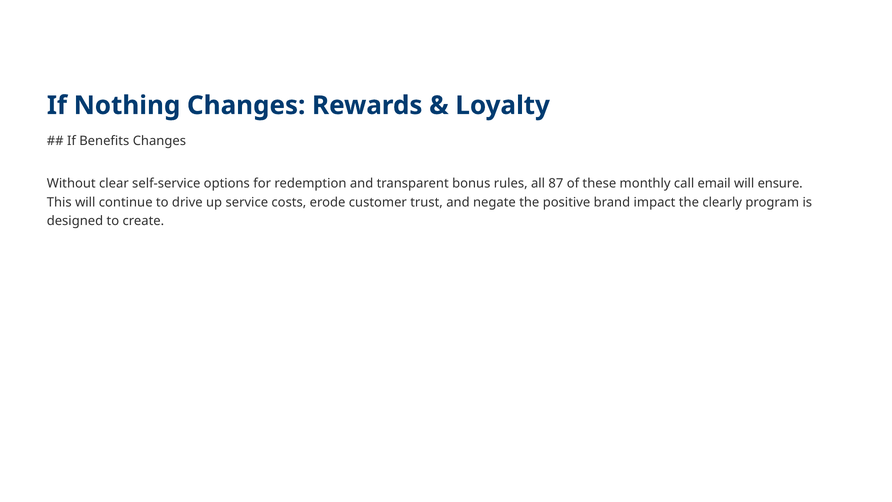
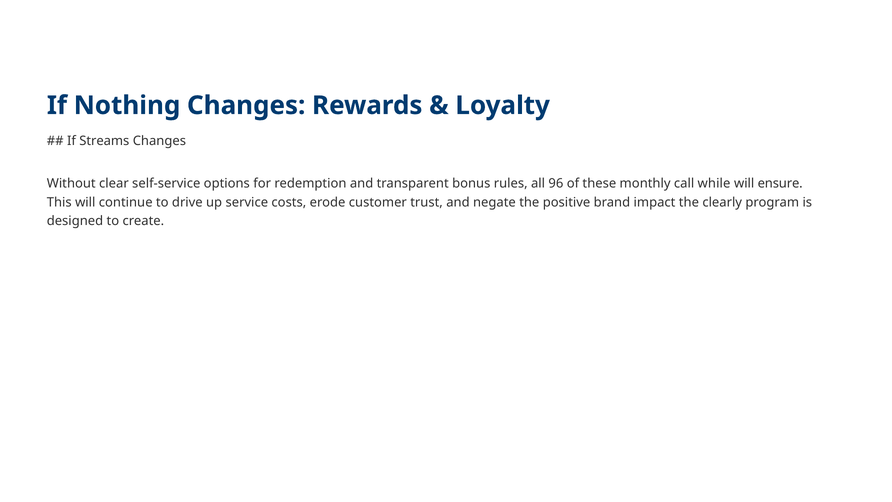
Benefits: Benefits -> Streams (104, 141)
87: 87 -> 96 (556, 184)
email: email -> while (714, 184)
